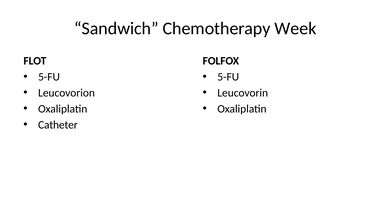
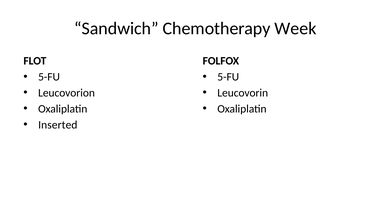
Catheter: Catheter -> Inserted (58, 125)
